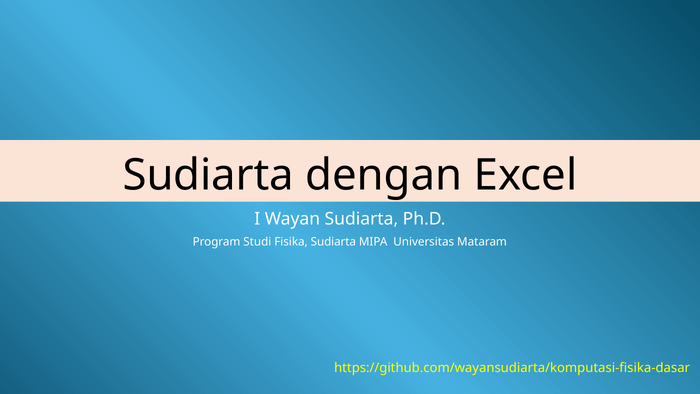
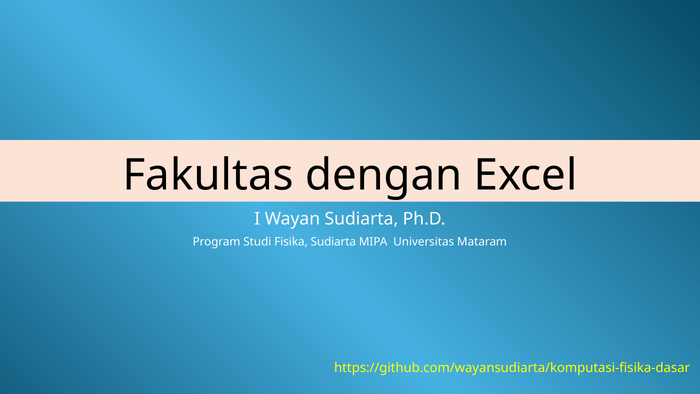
Sudiarta: Sudiarta -> Fakultas (208, 175)
